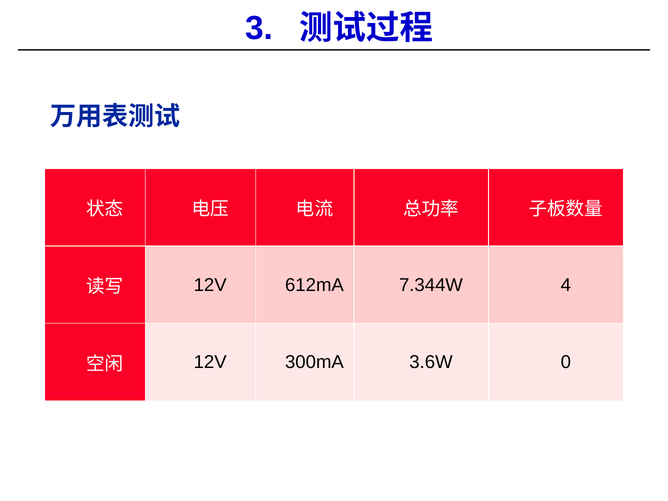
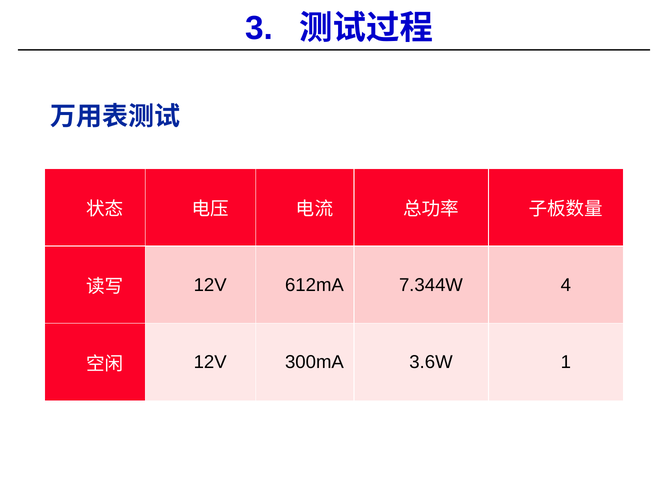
0: 0 -> 1 (566, 362)
